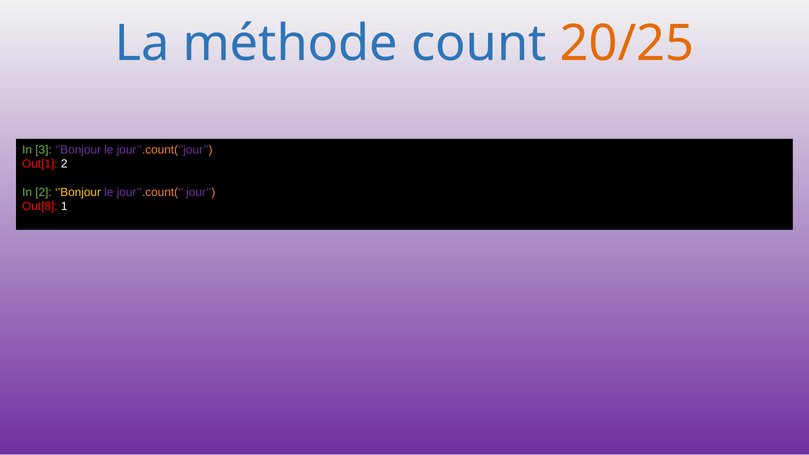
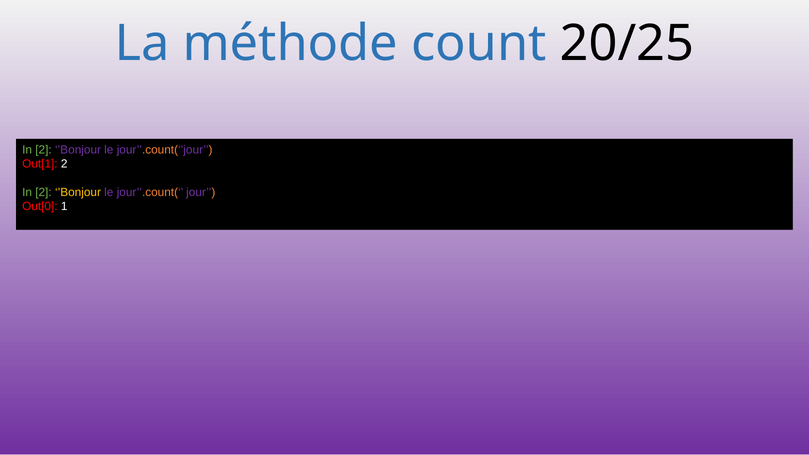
20/25 colour: orange -> black (627, 44)
3: 3 -> 2 (43, 150)
Out[8: Out[8 -> Out[0 (40, 206)
